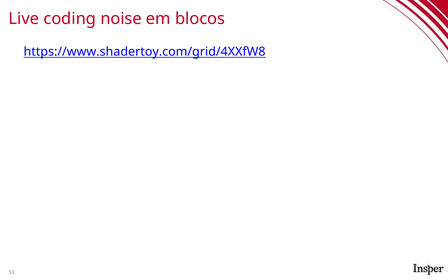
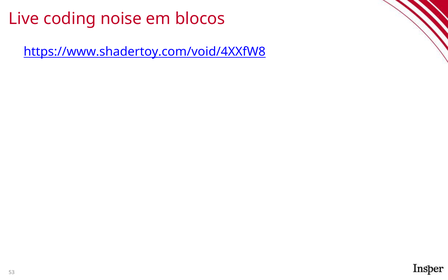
https://www.shadertoy.com/grid/4XXfW8: https://www.shadertoy.com/grid/4XXfW8 -> https://www.shadertoy.com/void/4XXfW8 (145, 52)
